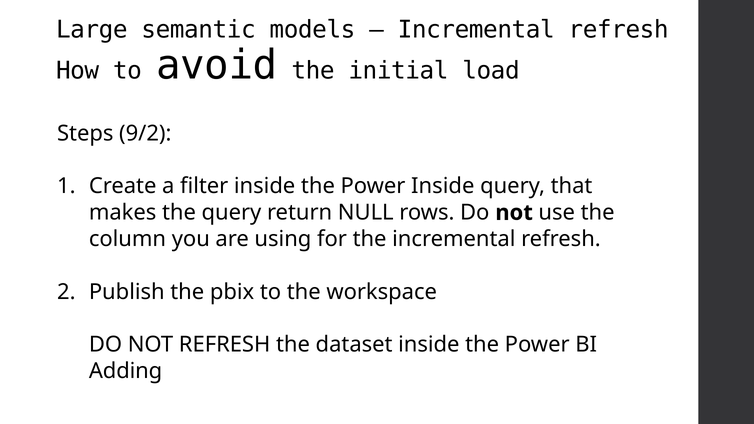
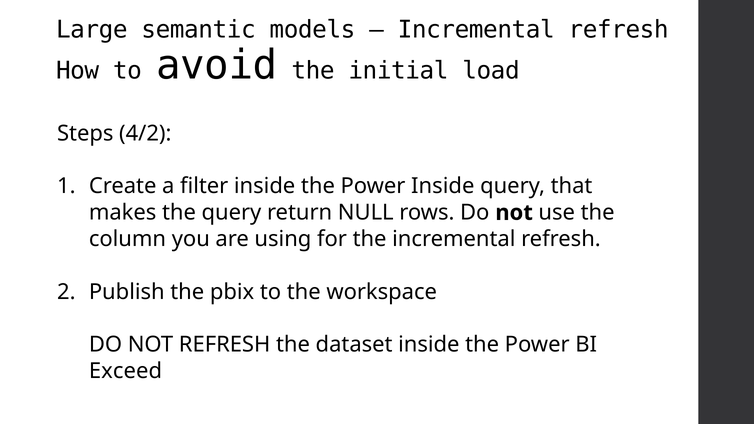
9/2: 9/2 -> 4/2 (145, 133)
Adding: Adding -> Exceed (125, 371)
